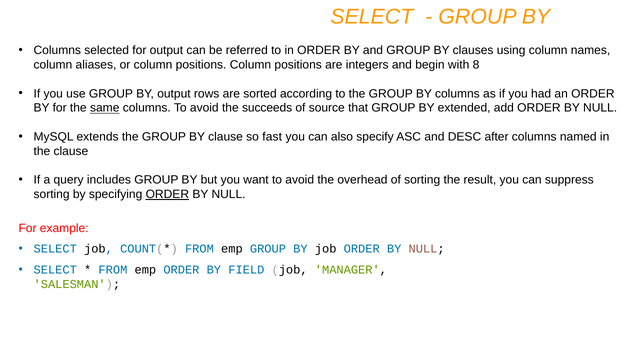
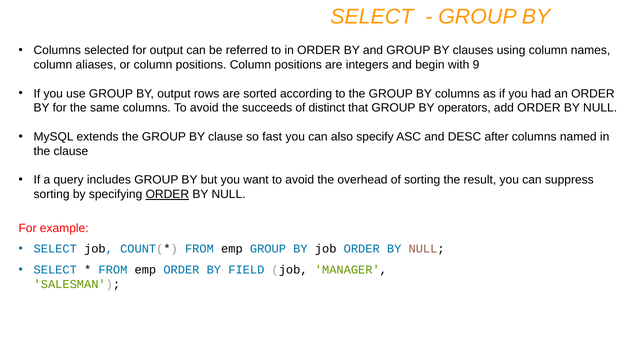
8: 8 -> 9 (476, 65)
same underline: present -> none (105, 108)
source: source -> distinct (327, 108)
extended: extended -> operators (464, 108)
